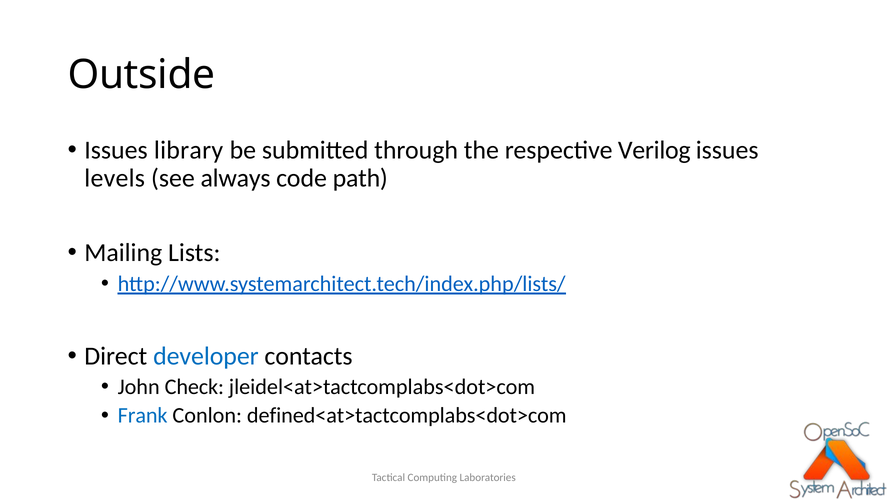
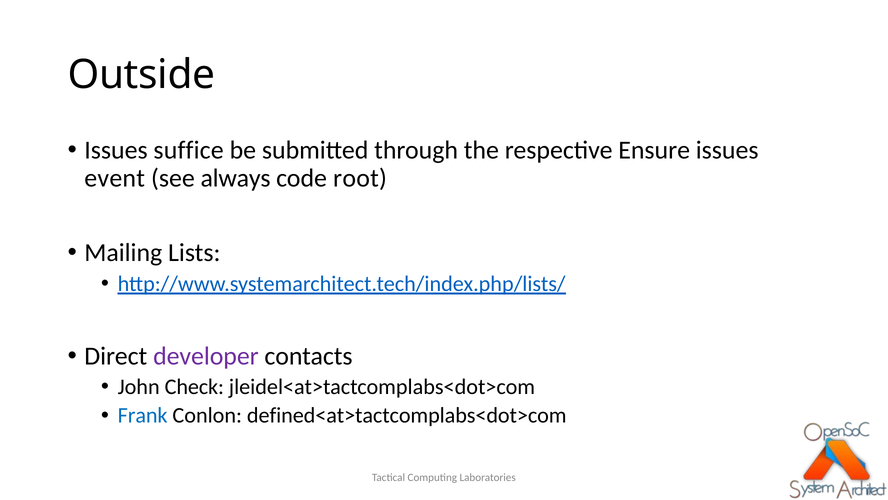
library: library -> suffice (189, 150)
Verilog: Verilog -> Ensure (654, 150)
levels: levels -> event (115, 178)
path: path -> root (360, 178)
developer colour: blue -> purple (206, 356)
